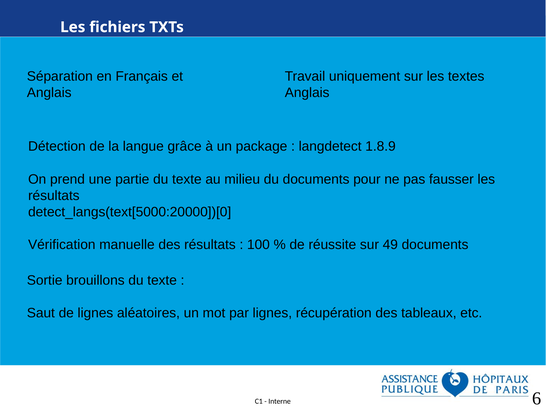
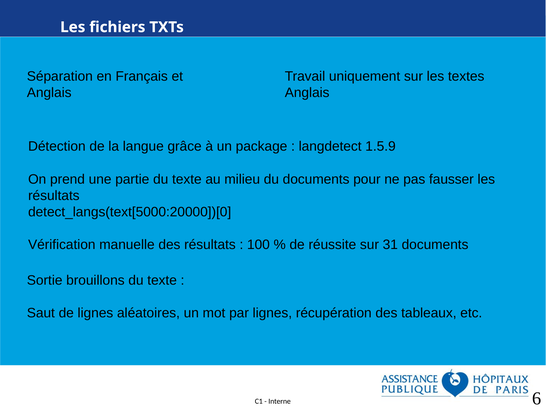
1.8.9: 1.8.9 -> 1.5.9 (381, 147)
49: 49 -> 31 (390, 245)
